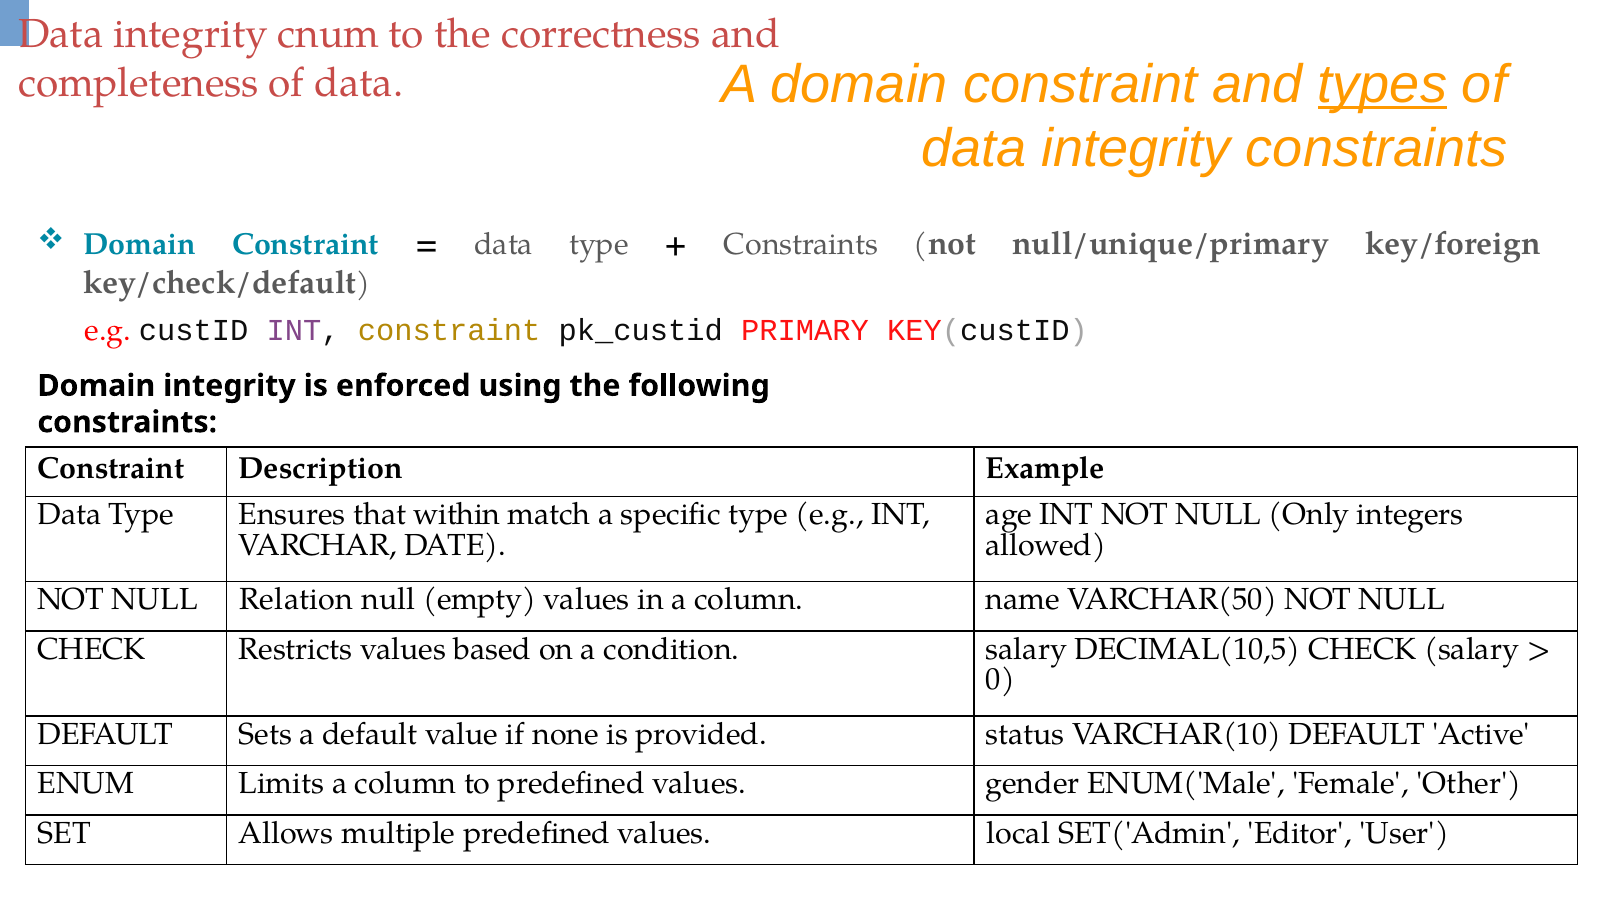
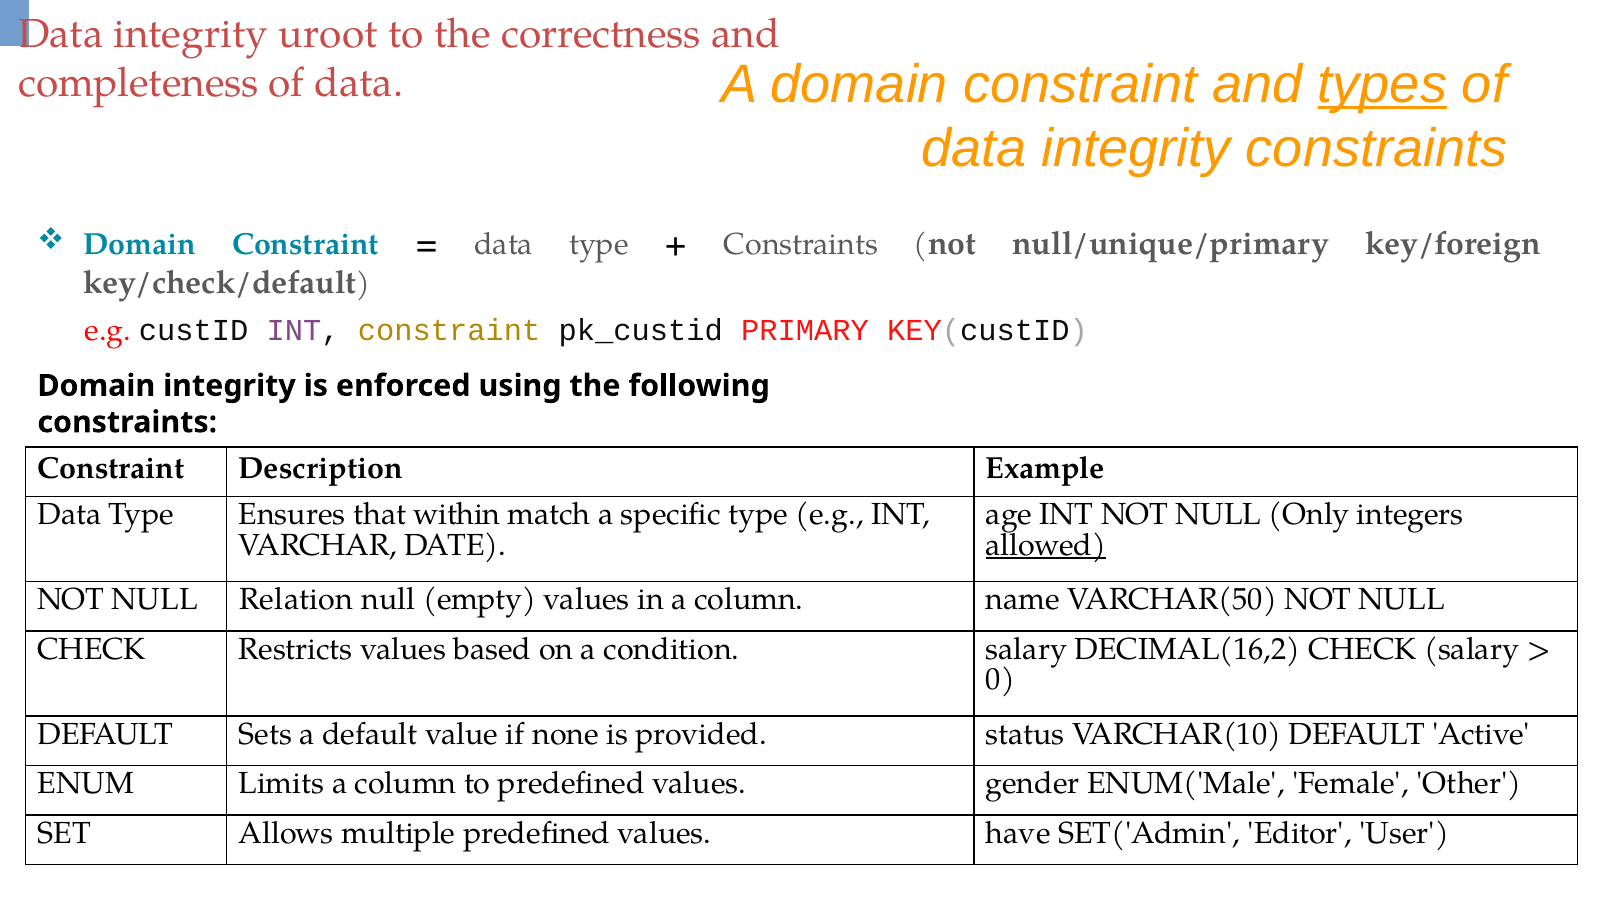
cnum: cnum -> uroot (328, 34)
allowed underline: none -> present (1046, 545)
DECIMAL(10,5: DECIMAL(10,5 -> DECIMAL(16,2 (1188, 649)
local: local -> have (1018, 832)
